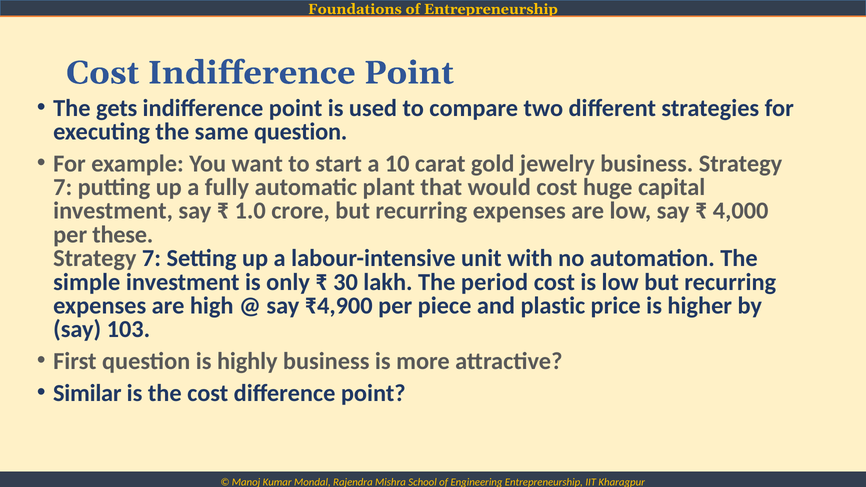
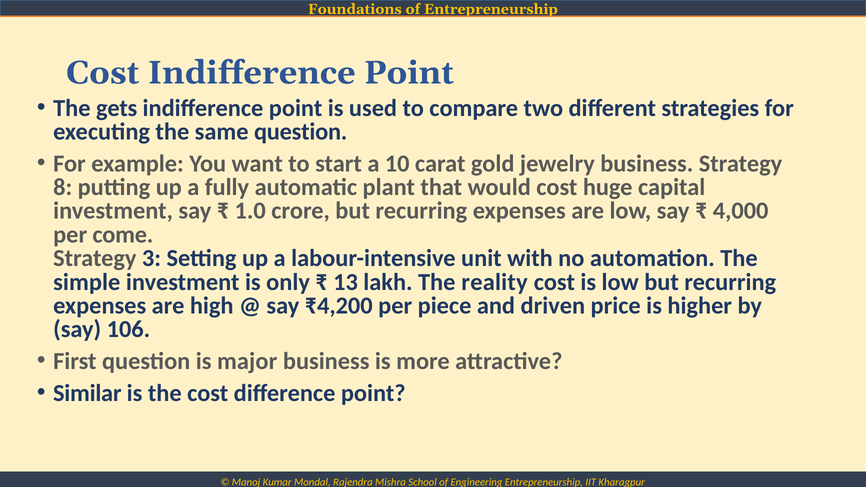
7: 7 -> 8 (63, 187)
these: these -> come (123, 235)
7: 7 -> 3 (151, 258)
30: 30 -> 13 (346, 282)
period: period -> reality (495, 282)
₹4,900: ₹4,900 -> ₹4,200 (339, 306)
plastic: plastic -> driven (553, 306)
103: 103 -> 106 (128, 329)
highly: highly -> major (247, 361)
